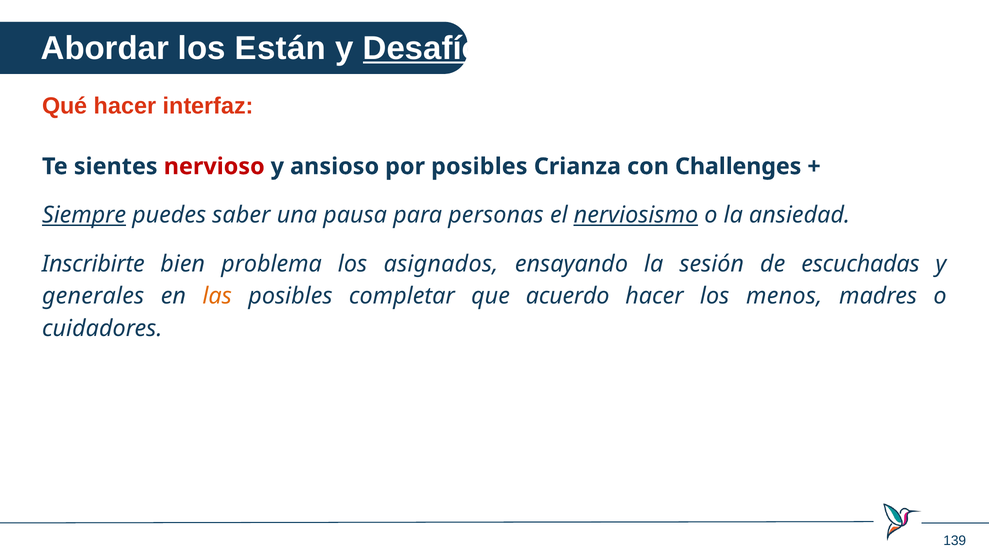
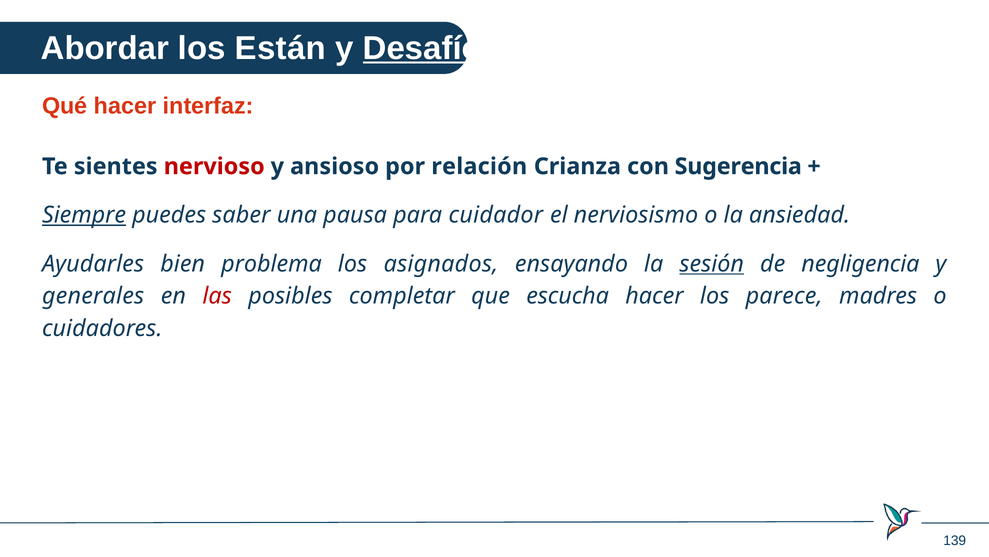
por posibles: posibles -> relación (479, 166)
Challenges: Challenges -> Sugerencia (738, 166)
personas: personas -> cuidador (496, 215)
nerviosismo underline: present -> none (636, 215)
Inscribirte: Inscribirte -> Ayudarles (93, 264)
sesión underline: none -> present (712, 264)
escuchadas: escuchadas -> negligencia (860, 264)
las colour: orange -> red (217, 296)
acuerdo: acuerdo -> escucha (568, 296)
menos: menos -> parece (784, 296)
